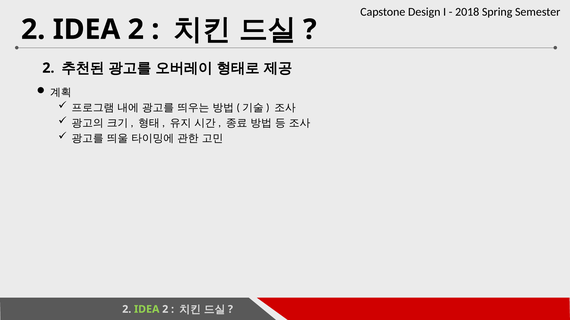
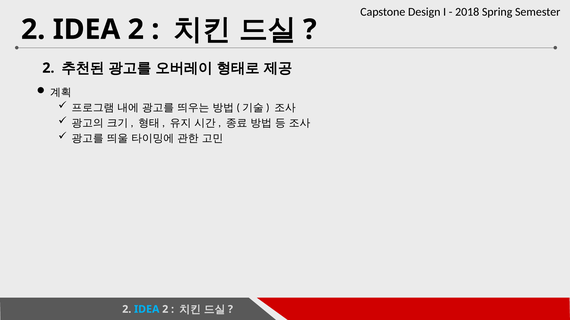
IDEA colour: light green -> light blue (147, 310)
